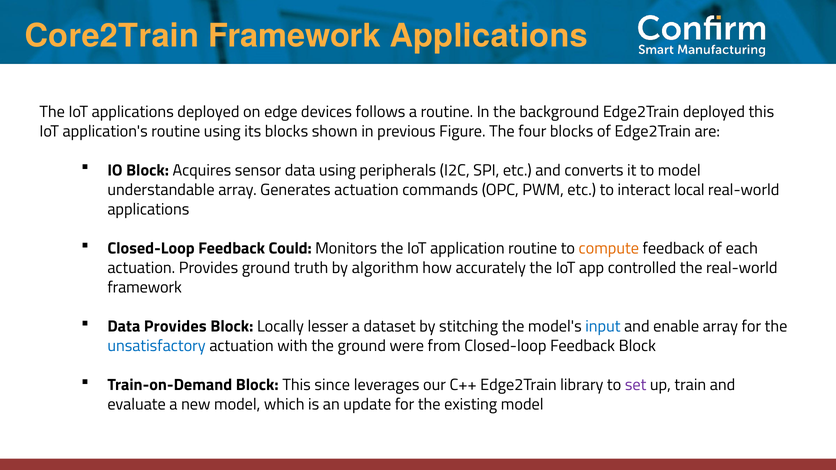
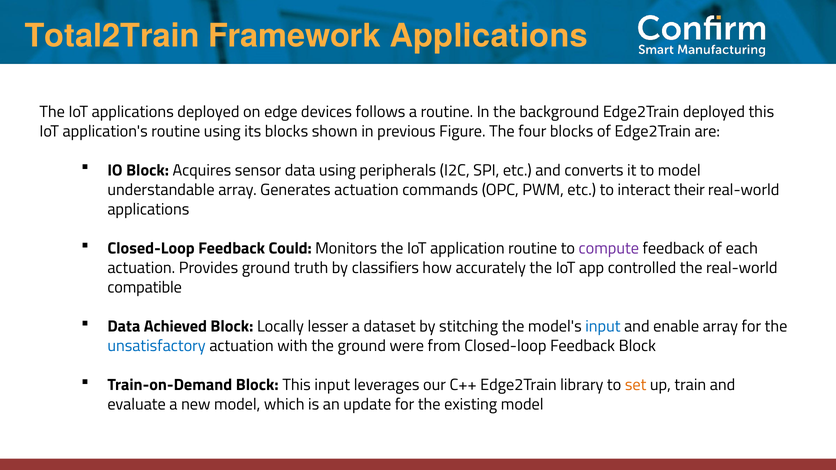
Core2Train: Core2Train -> Total2Train (112, 36)
local: local -> their (689, 190)
compute colour: orange -> purple (609, 248)
algorithm: algorithm -> classifiers (385, 268)
framework: framework -> compatible (145, 287)
Data Provides: Provides -> Achieved (175, 327)
This since: since -> input (332, 385)
set colour: purple -> orange (636, 385)
